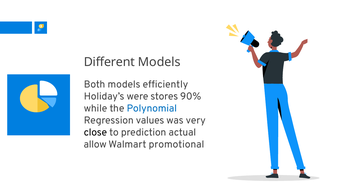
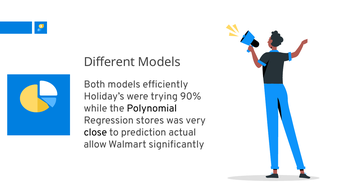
stores: stores -> trying (164, 97)
Polynomial colour: blue -> black (152, 109)
values: values -> stores (150, 121)
promotional: promotional -> significantly (176, 145)
